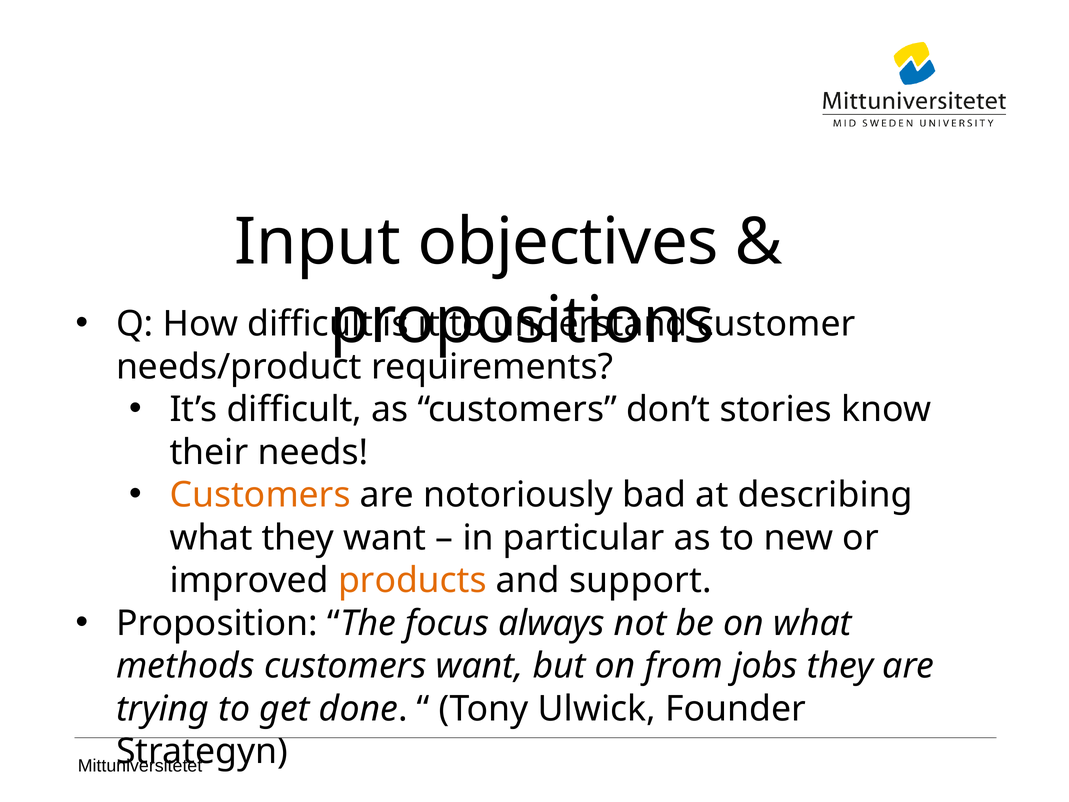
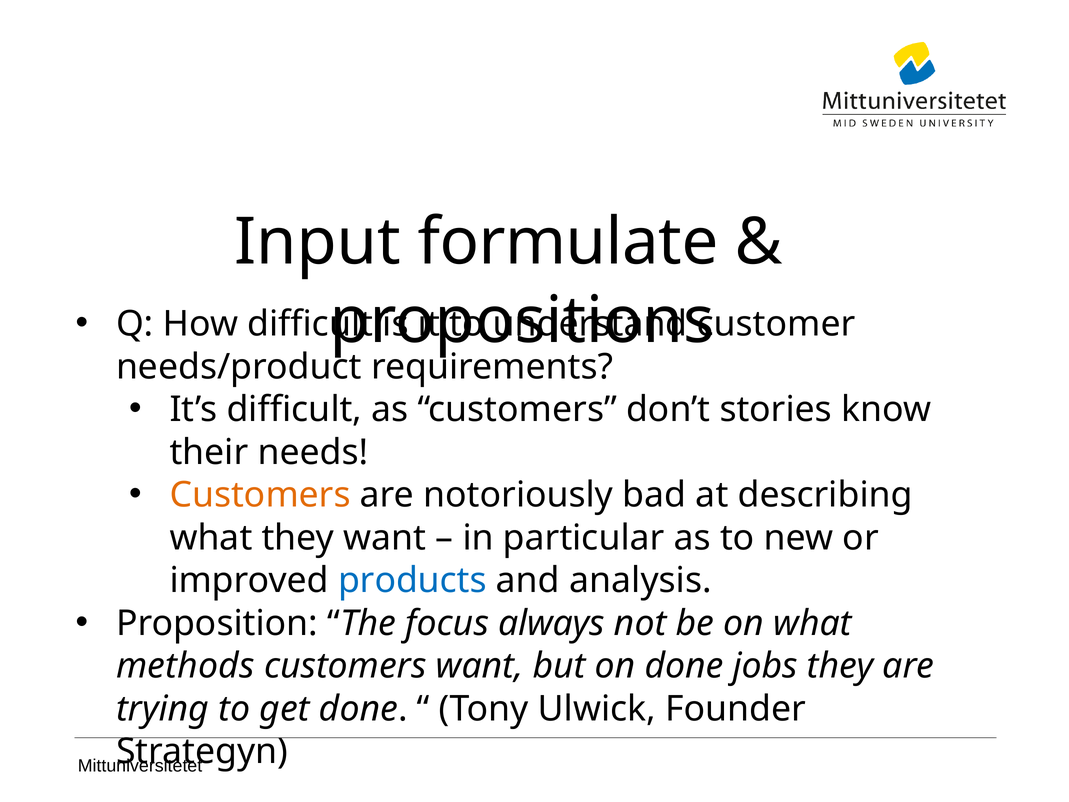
objectives: objectives -> formulate (568, 242)
products colour: orange -> blue (412, 580)
support: support -> analysis (640, 580)
on from: from -> done (684, 666)
